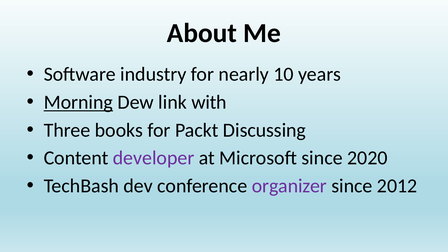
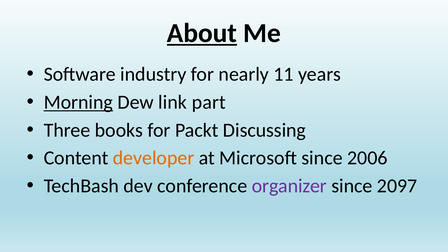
About underline: none -> present (202, 33)
10: 10 -> 11 (284, 74)
with: with -> part (209, 102)
developer colour: purple -> orange (154, 158)
2020: 2020 -> 2006 (367, 158)
2012: 2012 -> 2097 (397, 186)
